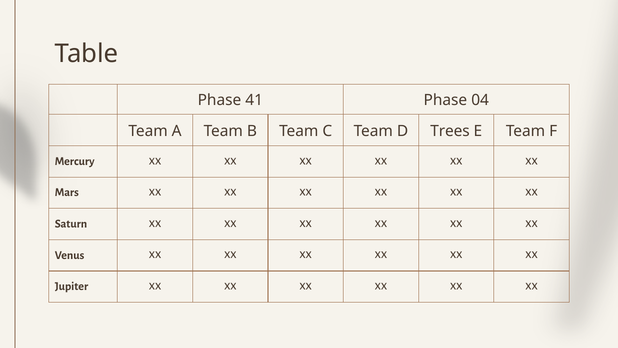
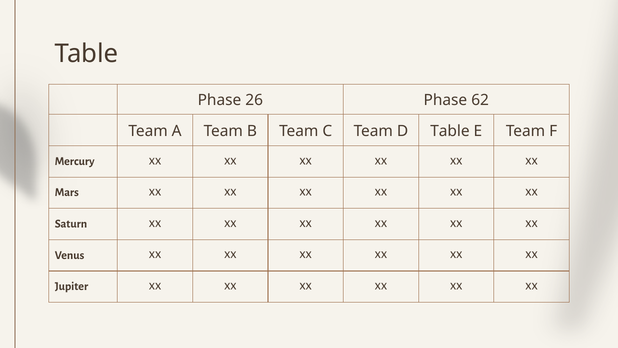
41: 41 -> 26 (254, 100)
04: 04 -> 62 (480, 100)
D Trees: Trees -> Table (450, 131)
